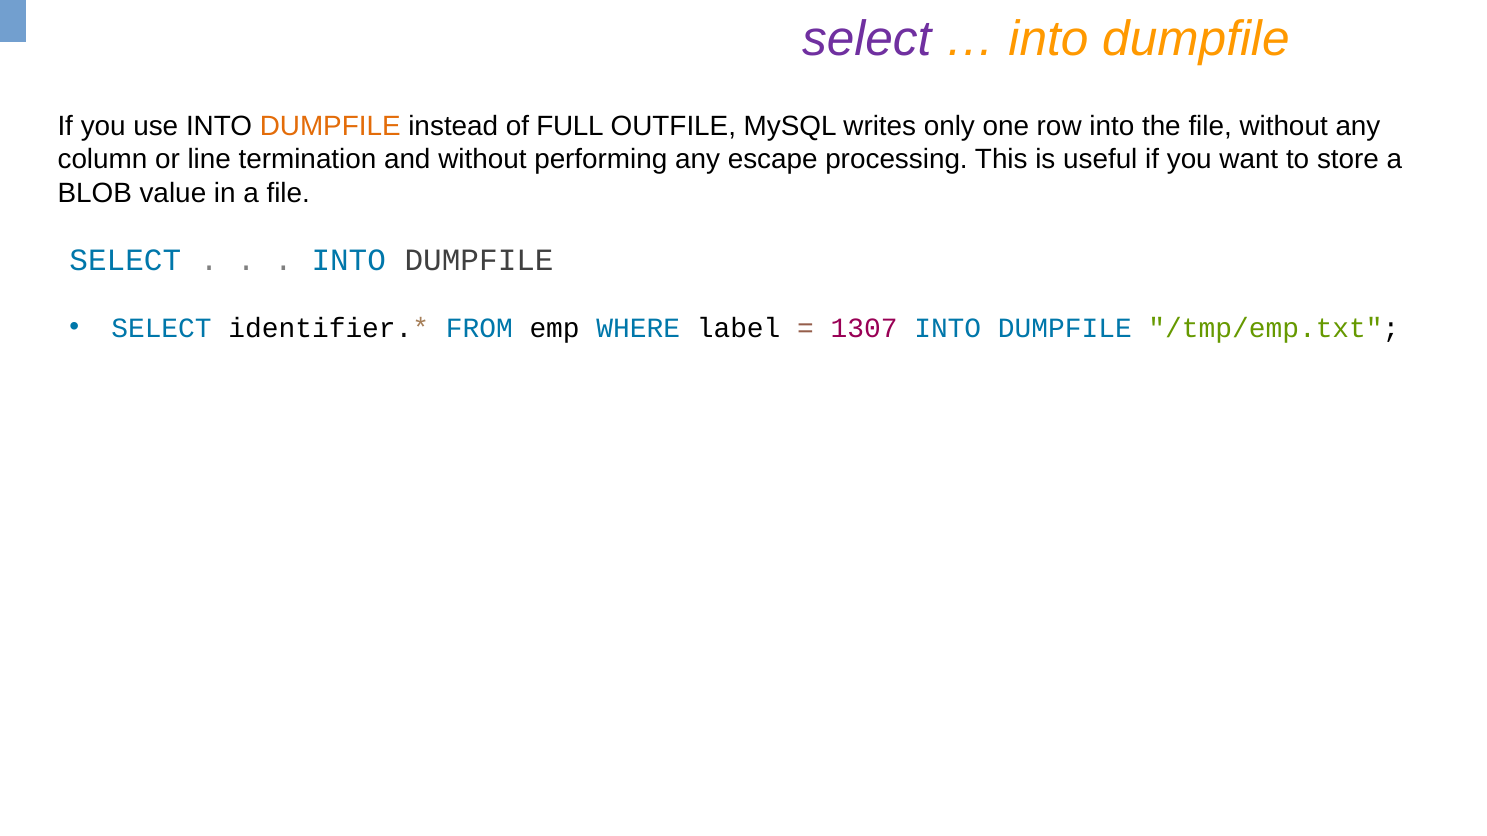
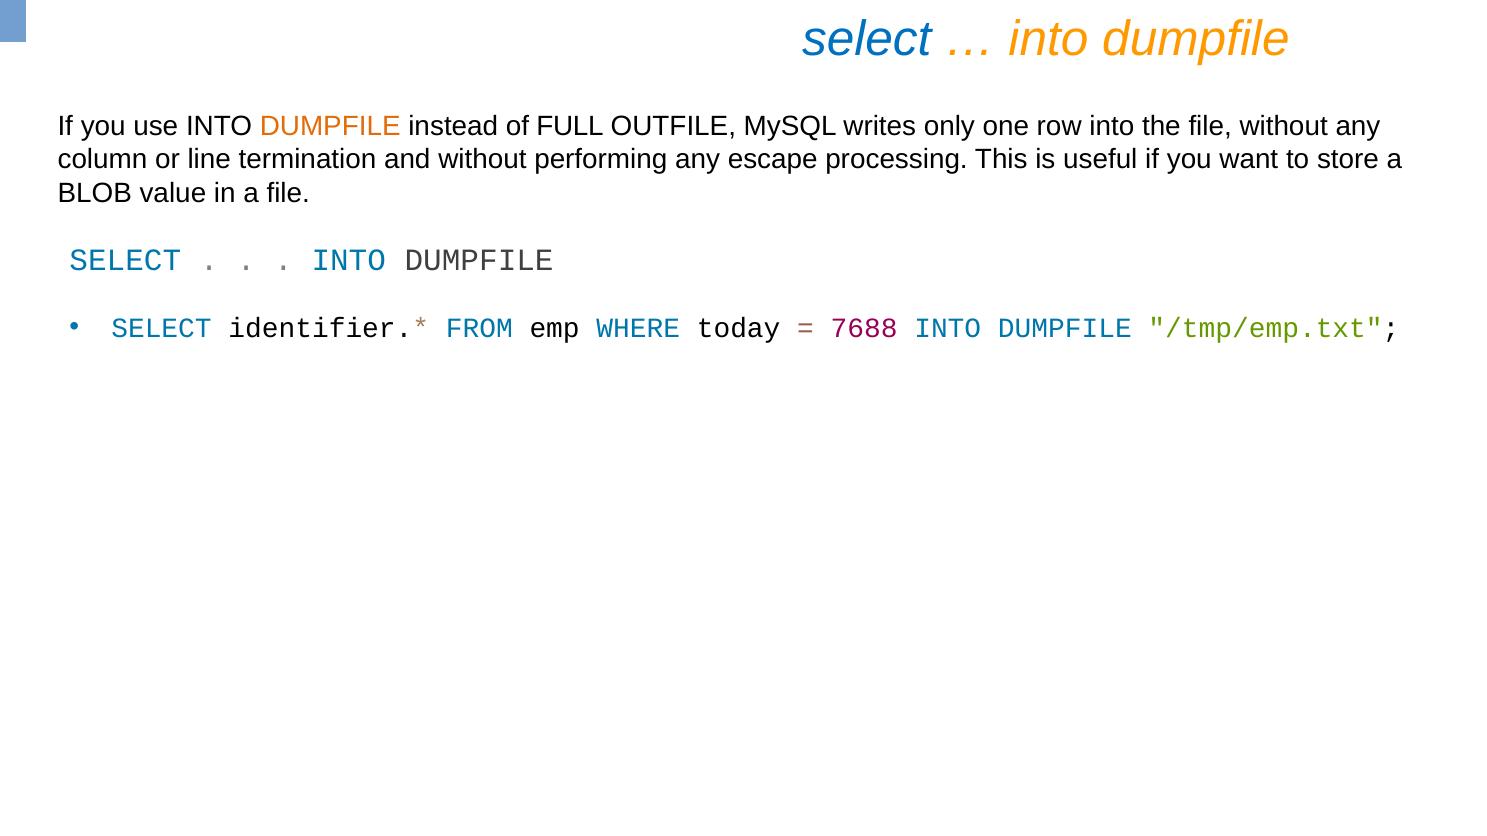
select colour: purple -> blue (867, 39)
label: label -> today (739, 328)
1307: 1307 -> 7688 (864, 328)
